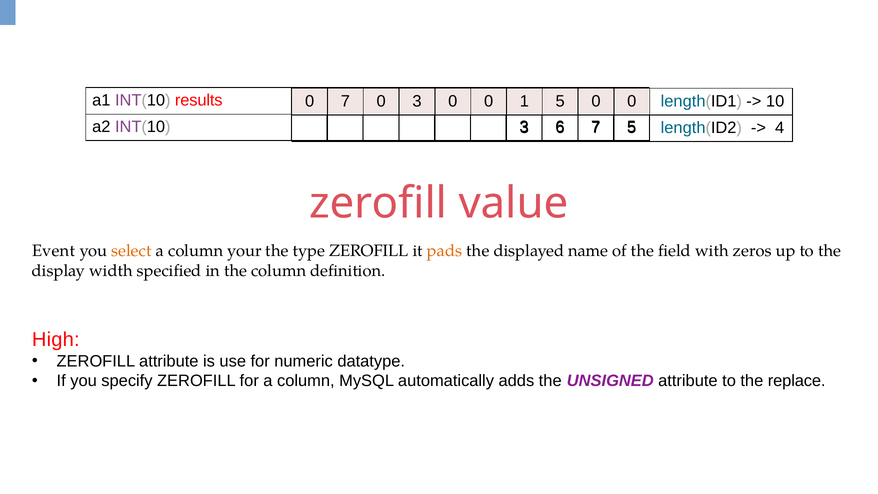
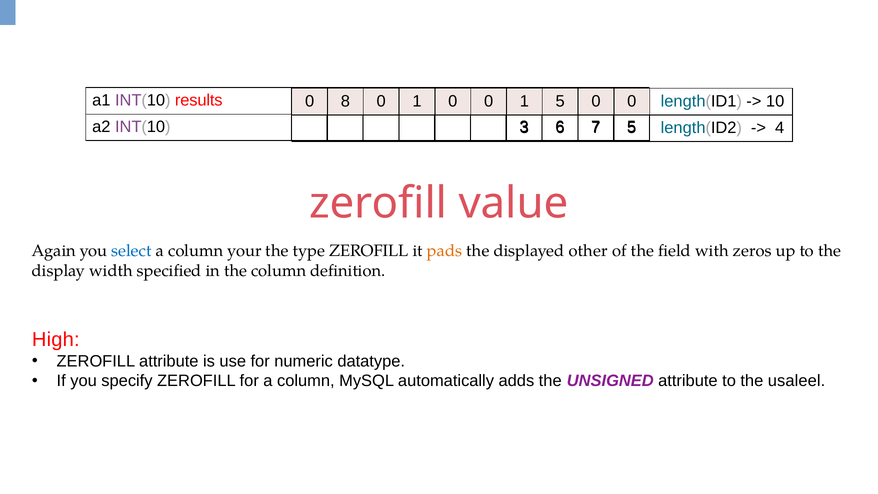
0 7: 7 -> 8 (345, 101)
3: 3 -> 1 (417, 101)
Event: Event -> Again (54, 251)
select colour: orange -> blue (131, 251)
name: name -> other (588, 251)
replace: replace -> usaleel (797, 381)
